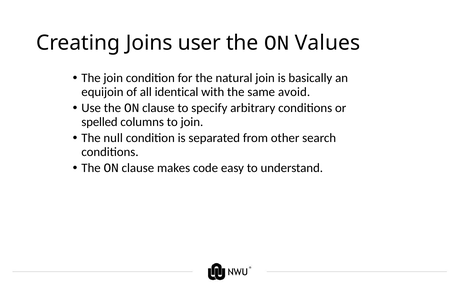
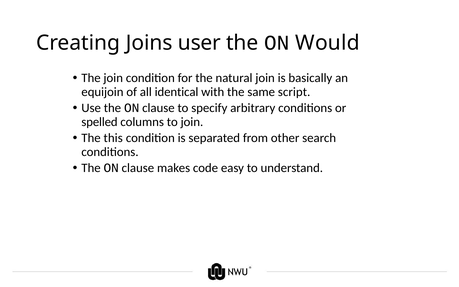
Values: Values -> Would (328, 43)
avoid: avoid -> script (294, 92)
null: null -> this (113, 138)
